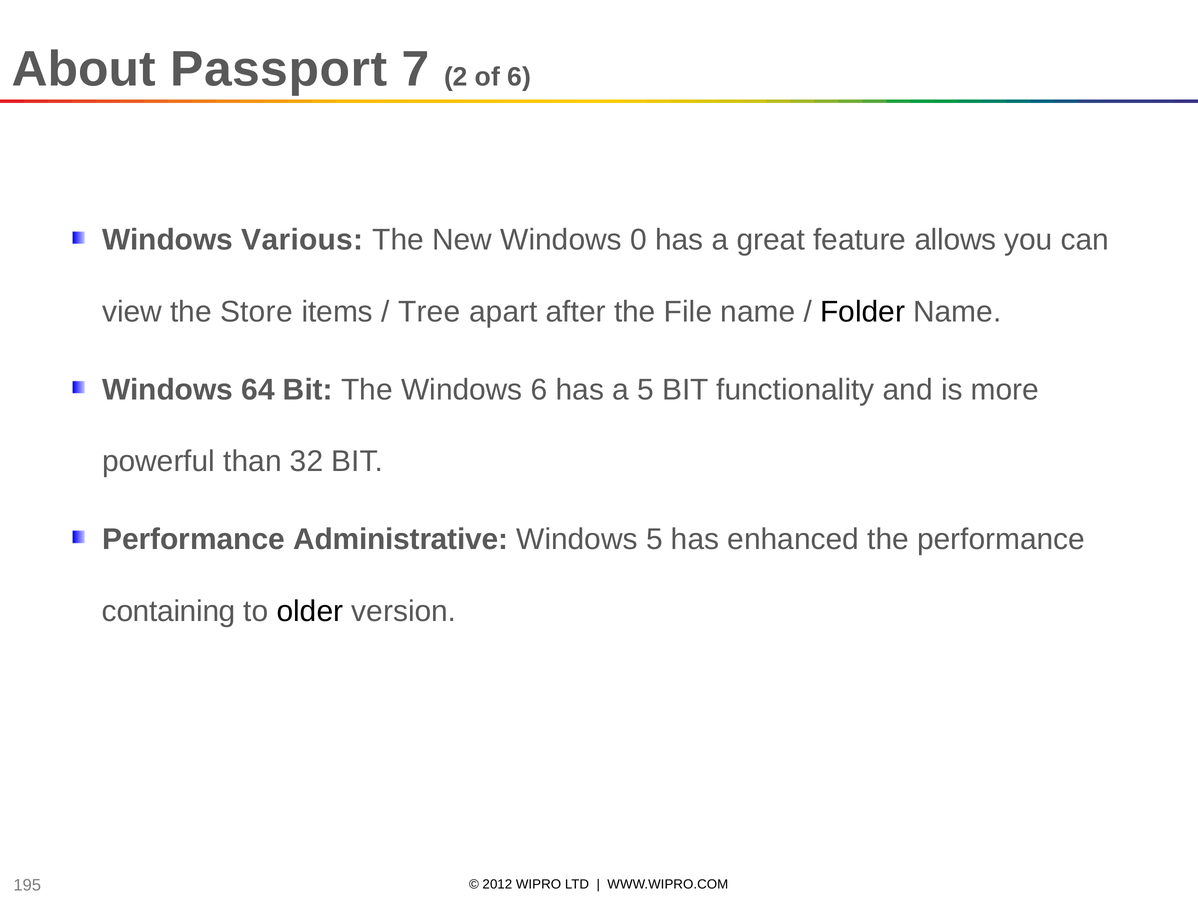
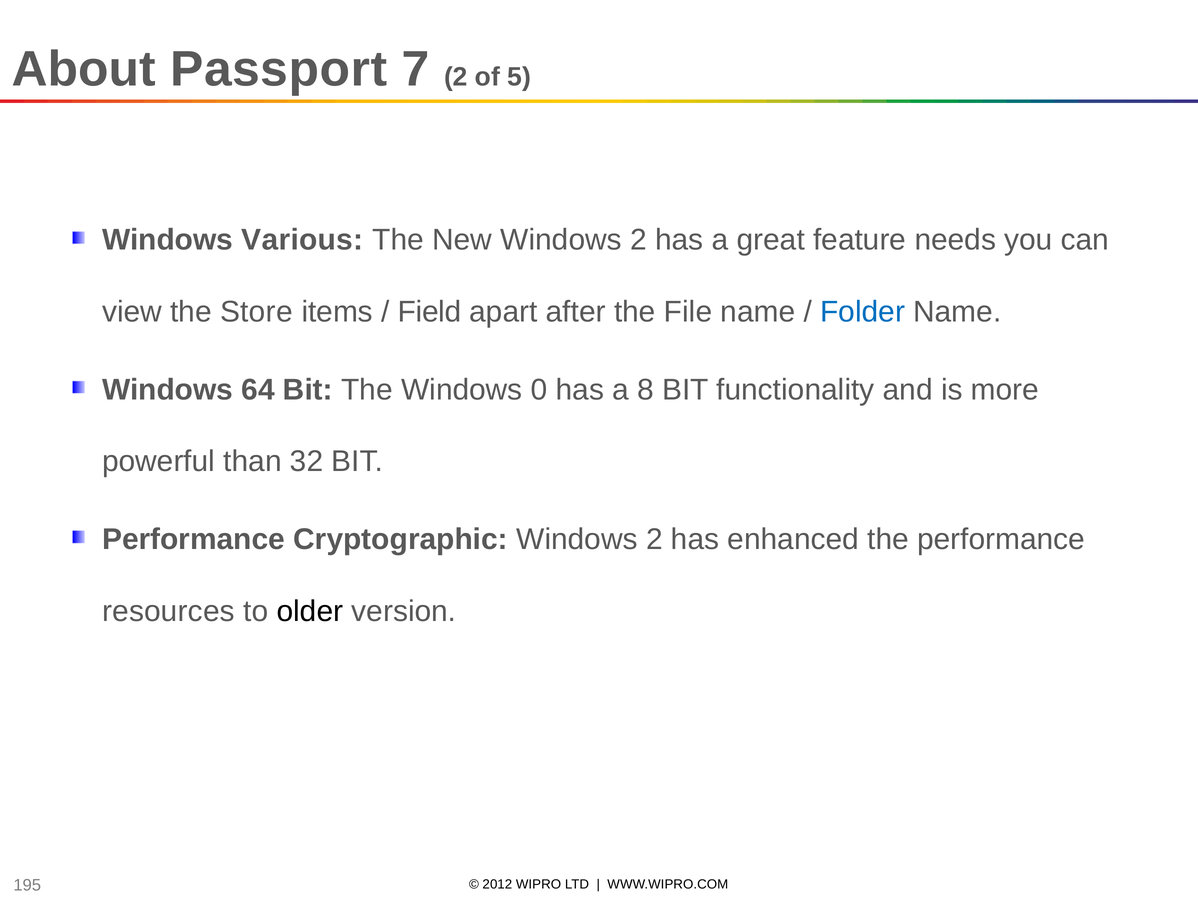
of 6: 6 -> 5 (519, 77)
New Windows 0: 0 -> 2 (638, 240)
allows: allows -> needs (955, 240)
Tree: Tree -> Field (430, 312)
Folder colour: black -> blue (863, 312)
Windows 6: 6 -> 0 (539, 390)
a 5: 5 -> 8 (646, 390)
Administrative: Administrative -> Cryptographic (401, 540)
5: 5 -> 2 (654, 540)
containing: containing -> resources (168, 612)
